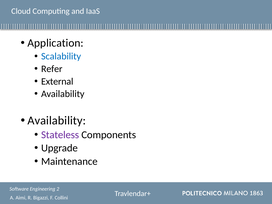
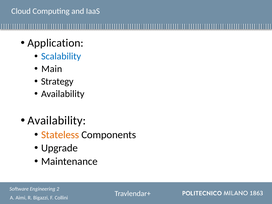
Refer: Refer -> Main (52, 69)
External: External -> Strategy (57, 81)
Stateless colour: purple -> orange (60, 135)
